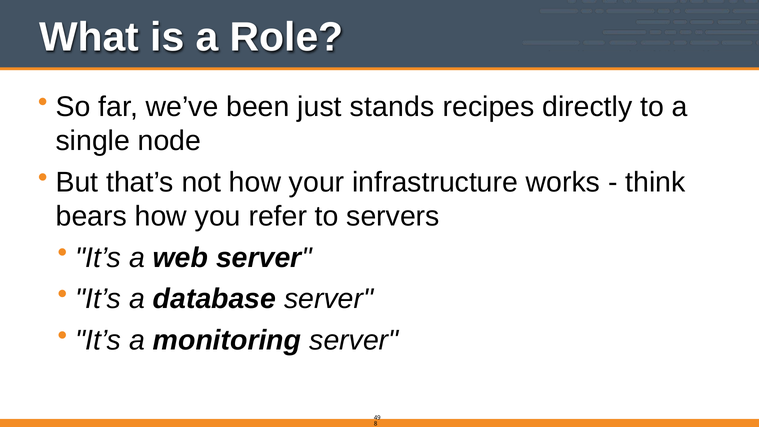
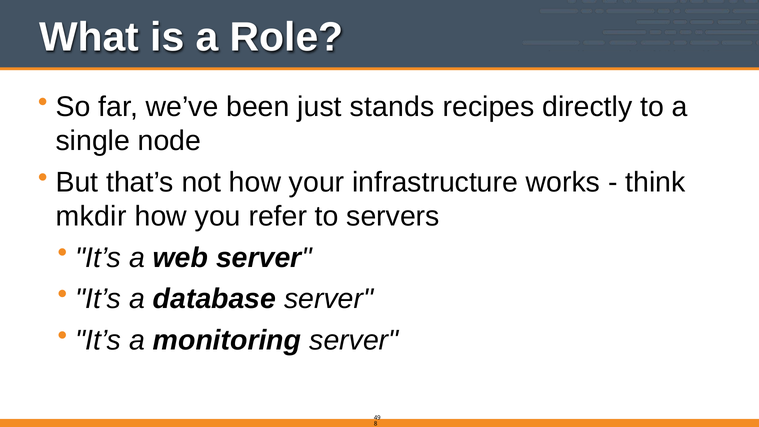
bears: bears -> mkdir (91, 216)
